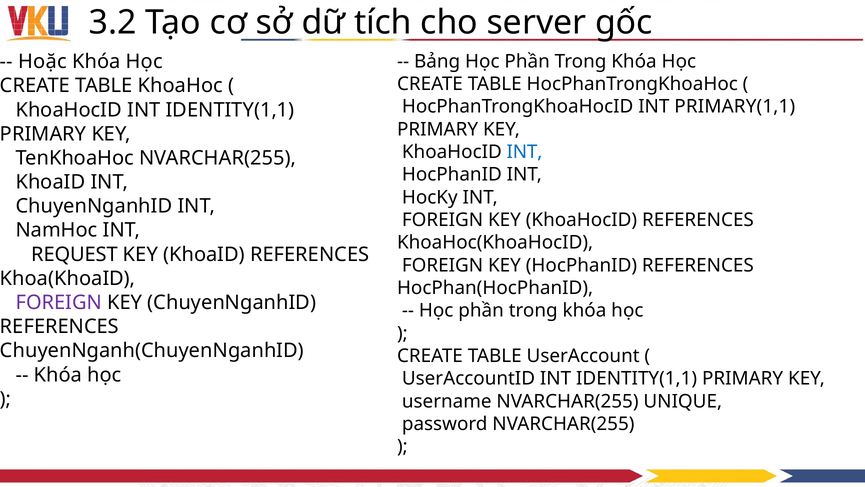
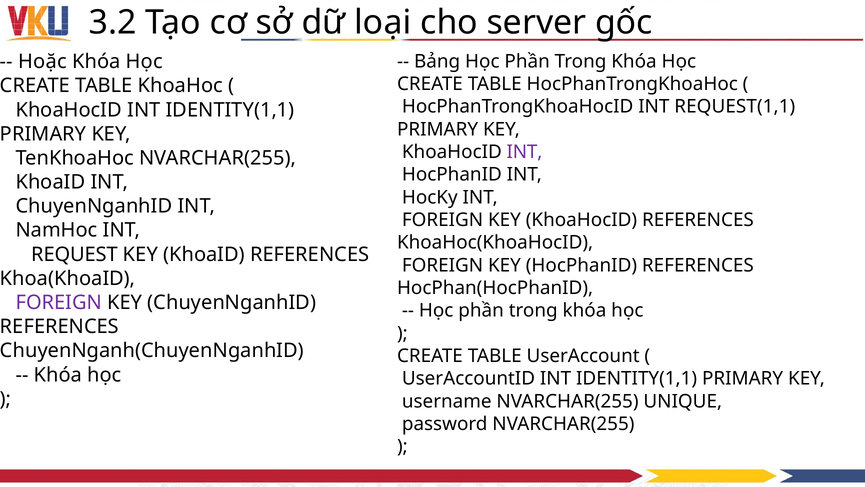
tích: tích -> loại (383, 23)
PRIMARY(1,1: PRIMARY(1,1 -> REQUEST(1,1 (735, 107)
INT colour: blue -> purple (524, 152)
